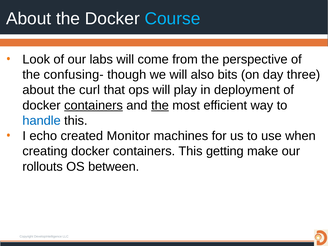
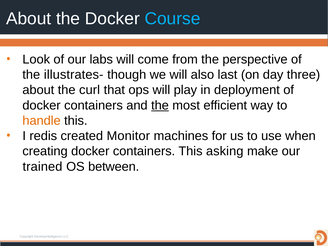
confusing-: confusing- -> illustrates- (74, 75)
bits: bits -> last (227, 75)
containers underline: present -> none (94, 105)
handle colour: blue -> orange (42, 121)
echo: echo -> redis (43, 136)
getting: getting -> asking (225, 151)
rollouts: rollouts -> trained (42, 167)
